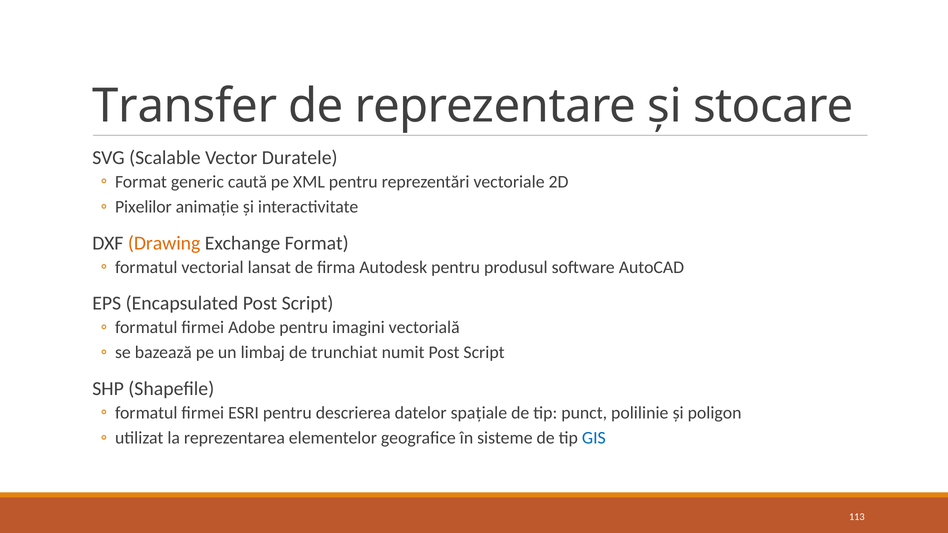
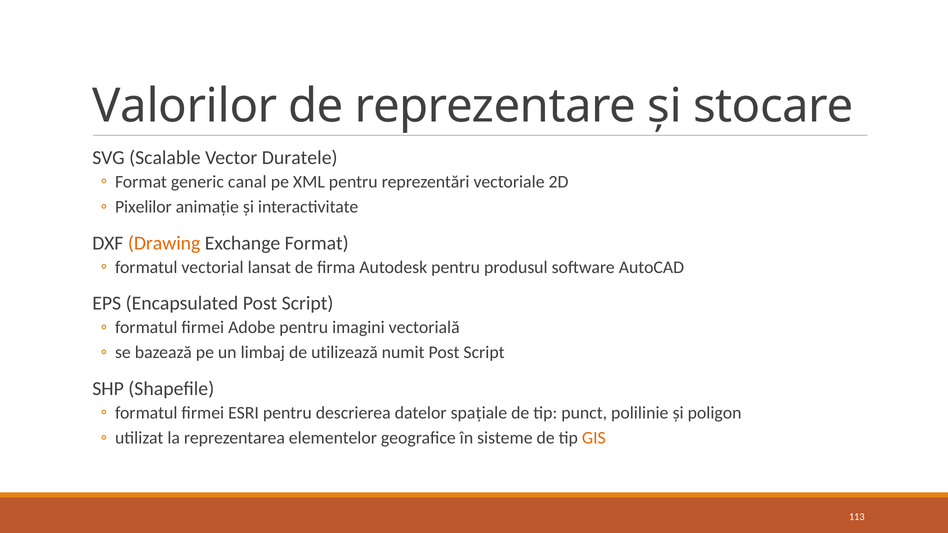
Transfer: Transfer -> Valorilor (185, 106)
caută: caută -> canal (247, 182)
trunchiat: trunchiat -> utilizează (345, 353)
GIS colour: blue -> orange (594, 438)
